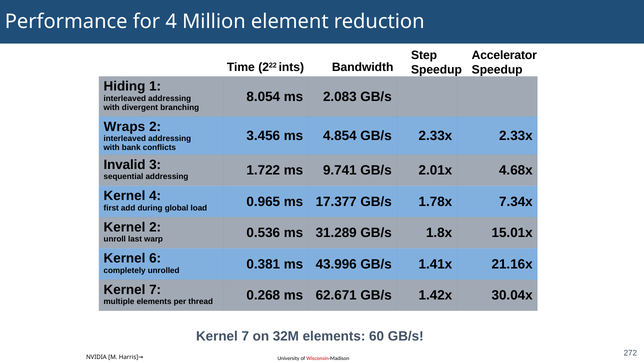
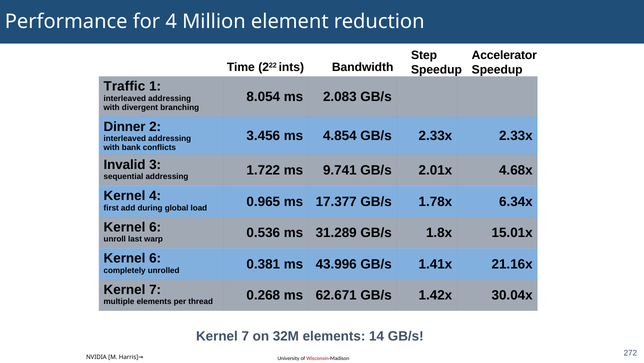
Hiding: Hiding -> Traffic (124, 86)
Wraps: Wraps -> Dinner (125, 127)
7.34x: 7.34x -> 6.34x (516, 201)
2: 2 -> 6 (155, 227)
60: 60 -> 14 (377, 336)
